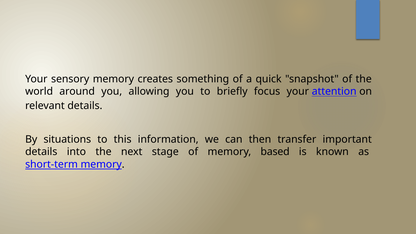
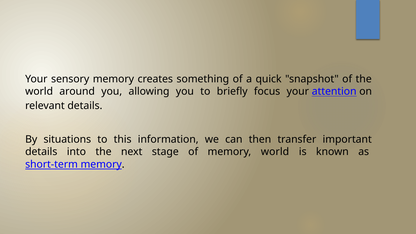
memory based: based -> world (275, 152)
